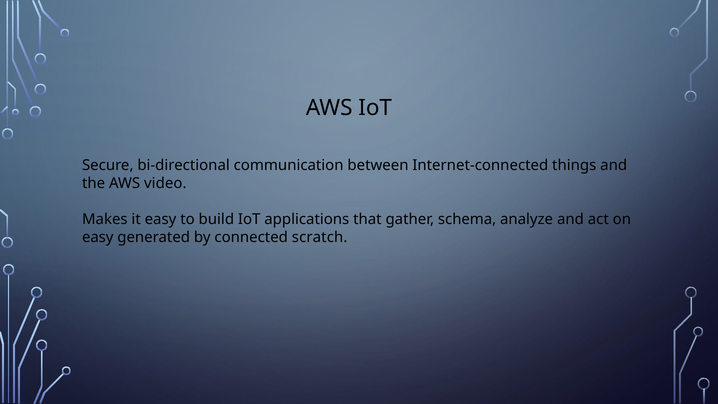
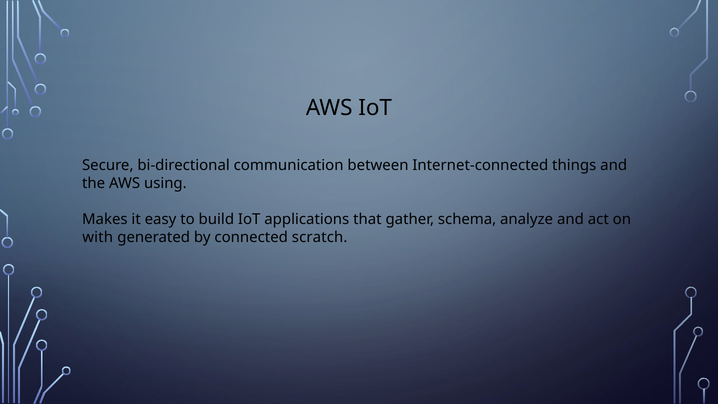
video: video -> using (165, 183)
easy: easy -> with (98, 237)
